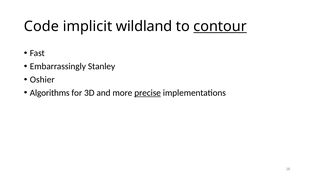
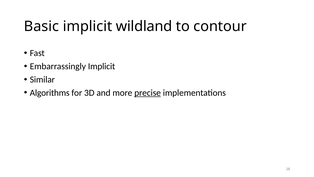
Code: Code -> Basic (42, 26)
contour underline: present -> none (220, 26)
Embarrassingly Stanley: Stanley -> Implicit (102, 66)
Oshier: Oshier -> Similar (42, 79)
